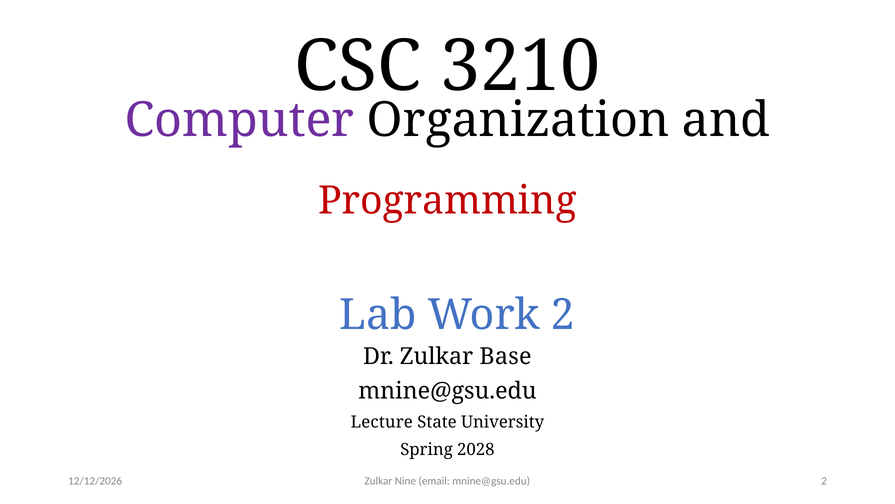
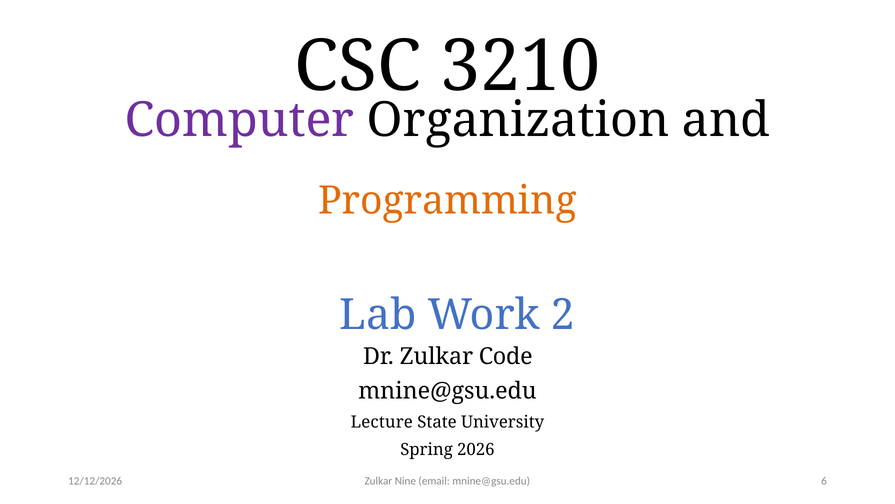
Programming colour: red -> orange (448, 200)
Base: Base -> Code (506, 356)
2028: 2028 -> 2026 (476, 449)
mnine@gsu.edu 2: 2 -> 6 (824, 481)
